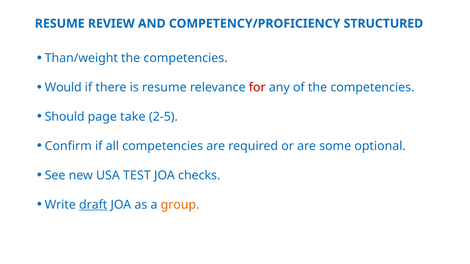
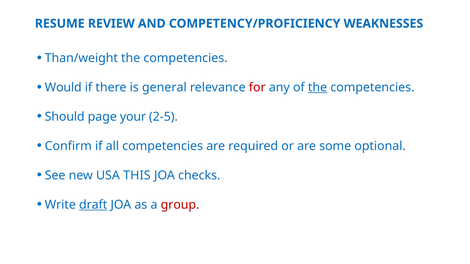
STRUCTURED: STRUCTURED -> WEAKNESSES (383, 24)
is resume: resume -> general (164, 88)
the underline: none -> present (318, 88)
take: take -> your (133, 117)
TEST: TEST -> THIS (137, 176)
group colour: orange -> red (180, 205)
